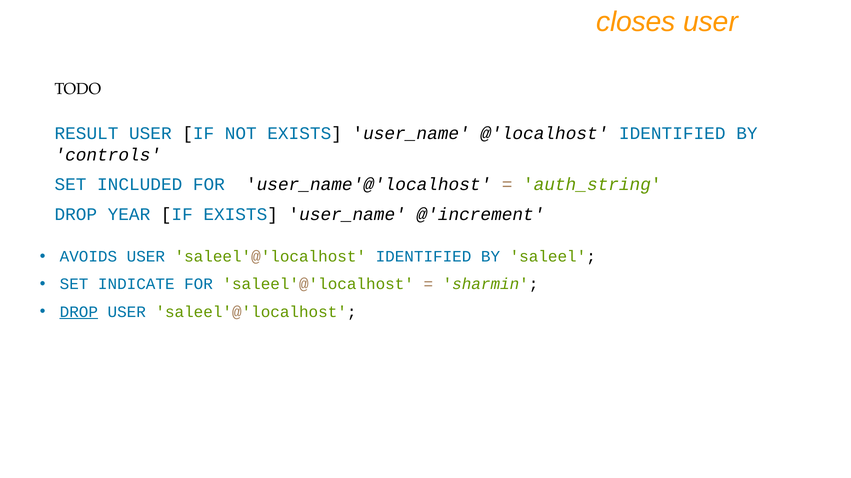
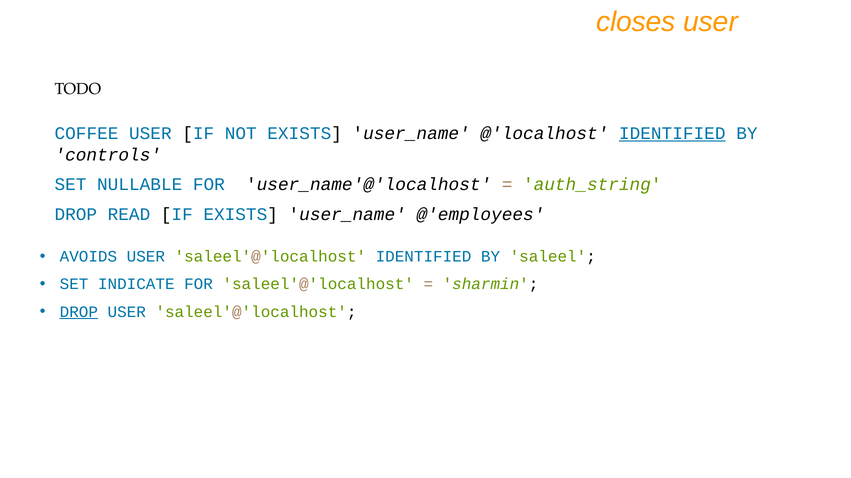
RESULT: RESULT -> COFFEE (87, 134)
IDENTIFIED underline: none -> present (672, 134)
INCLUDED: INCLUDED -> NULLABLE (140, 185)
YEAR: YEAR -> READ (129, 215)
@'increment: @'increment -> @'employees (480, 215)
